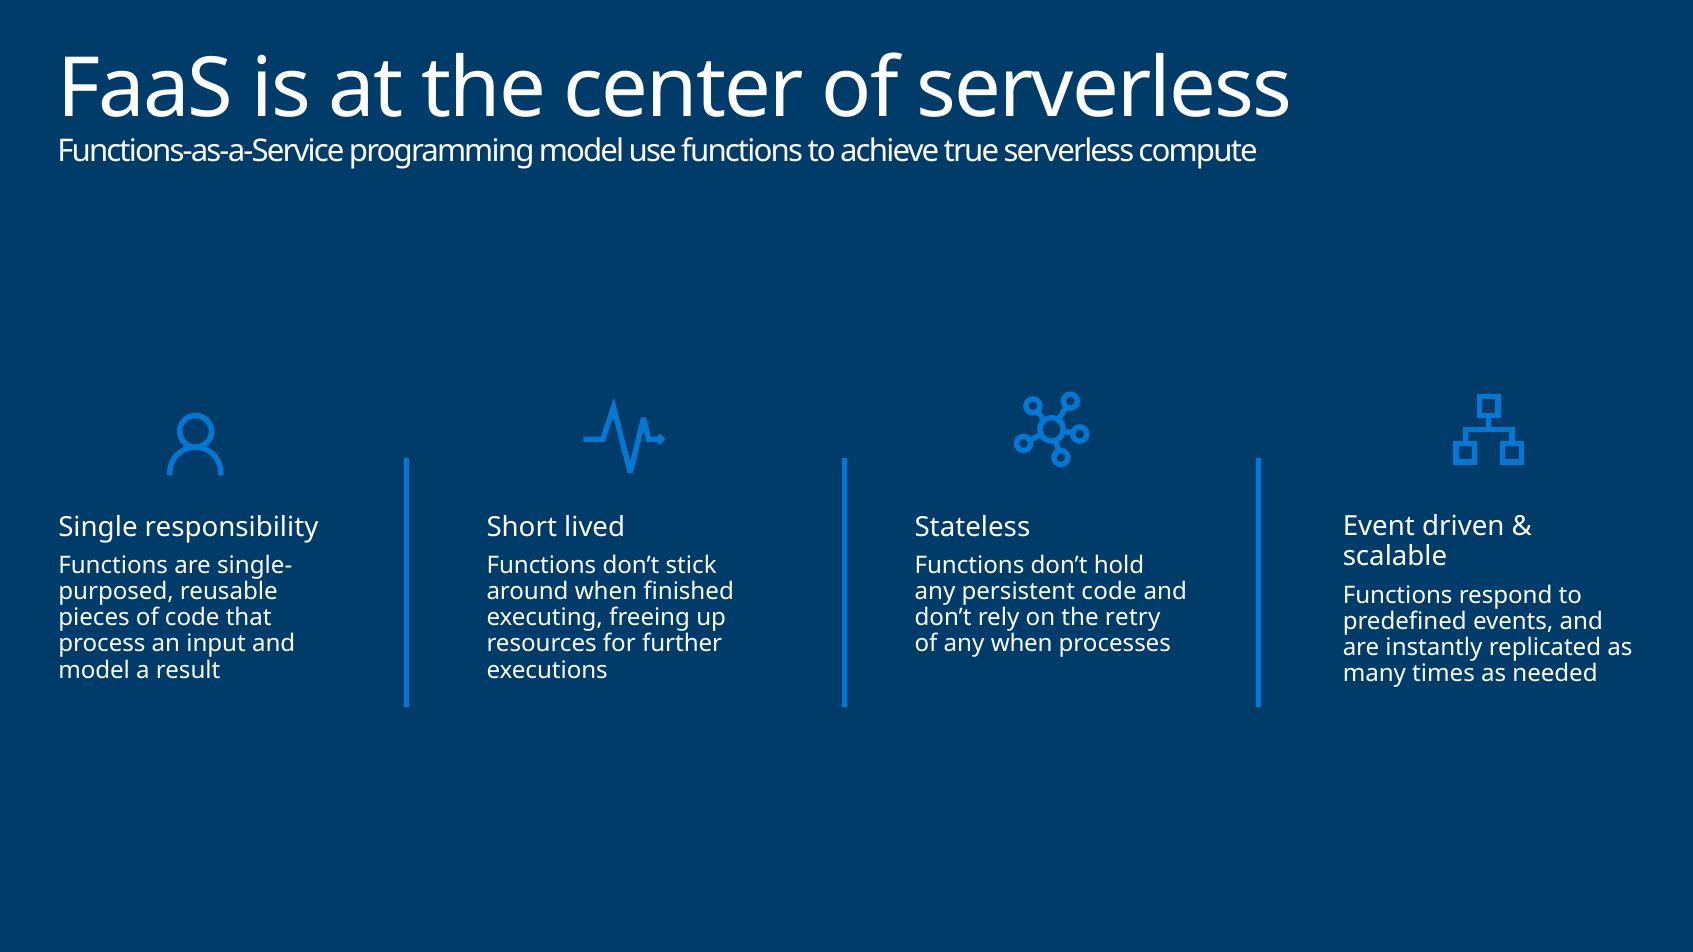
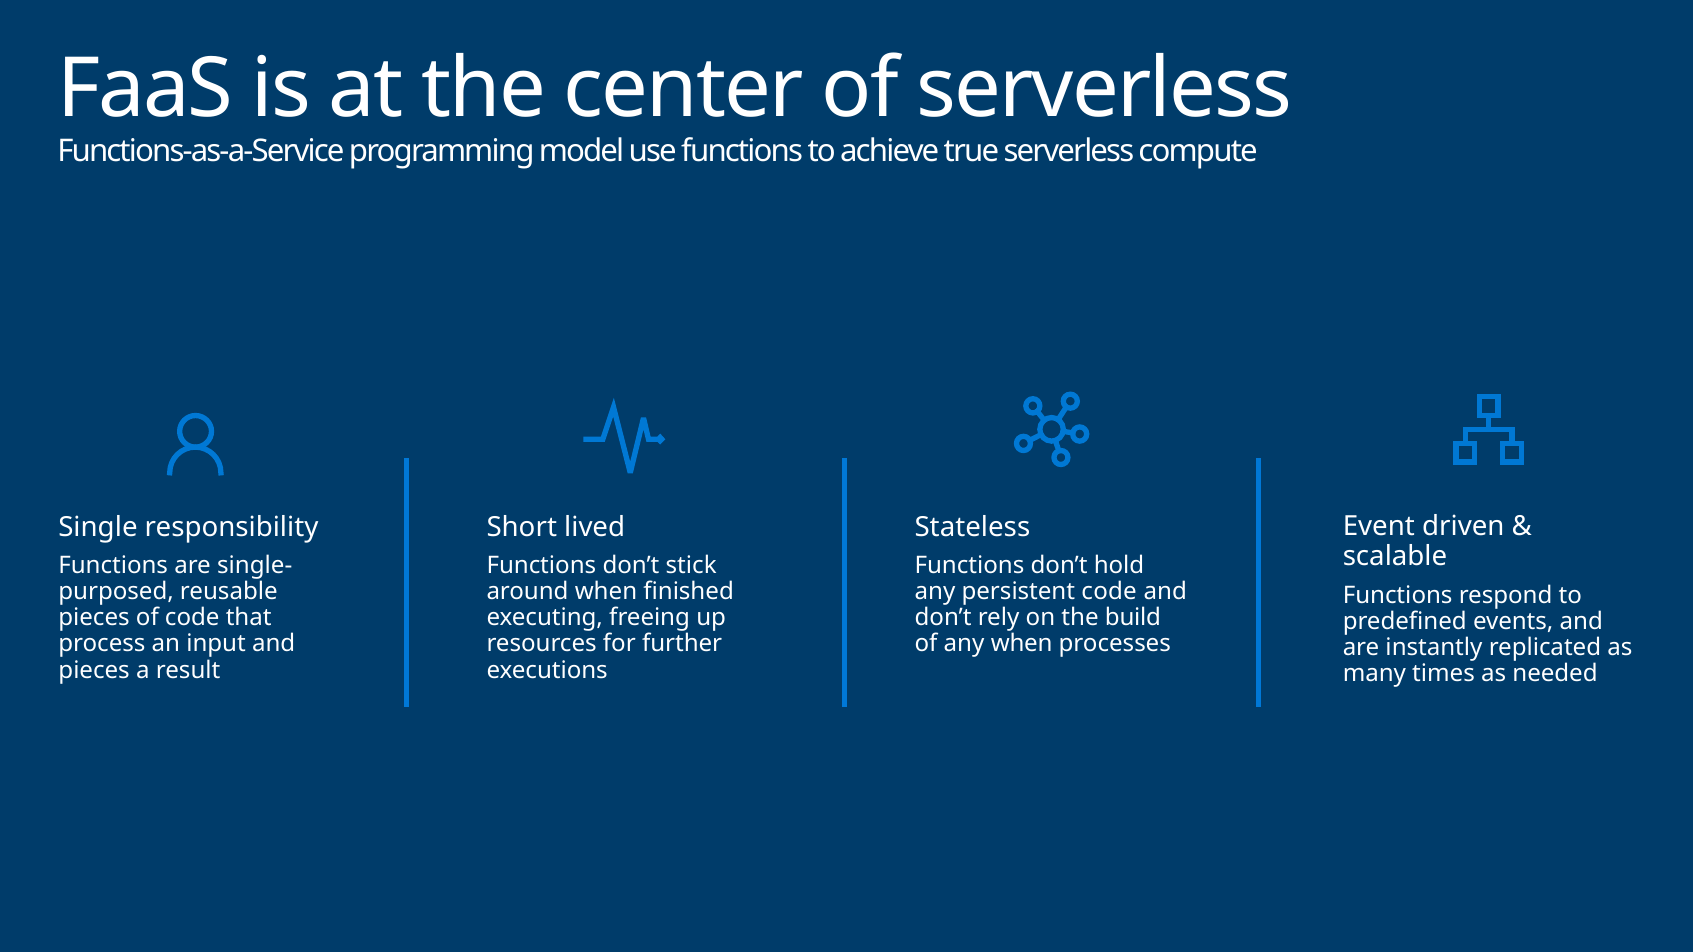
retry: retry -> build (1133, 618)
model: model -> pieces (94, 670)
